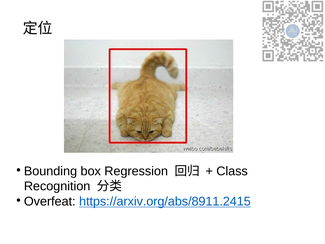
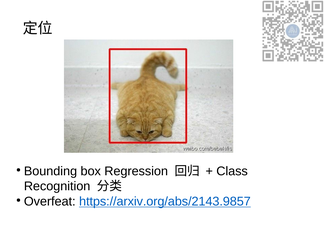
https://arxiv.org/abs/8911.2415: https://arxiv.org/abs/8911.2415 -> https://arxiv.org/abs/2143.9857 (165, 201)
